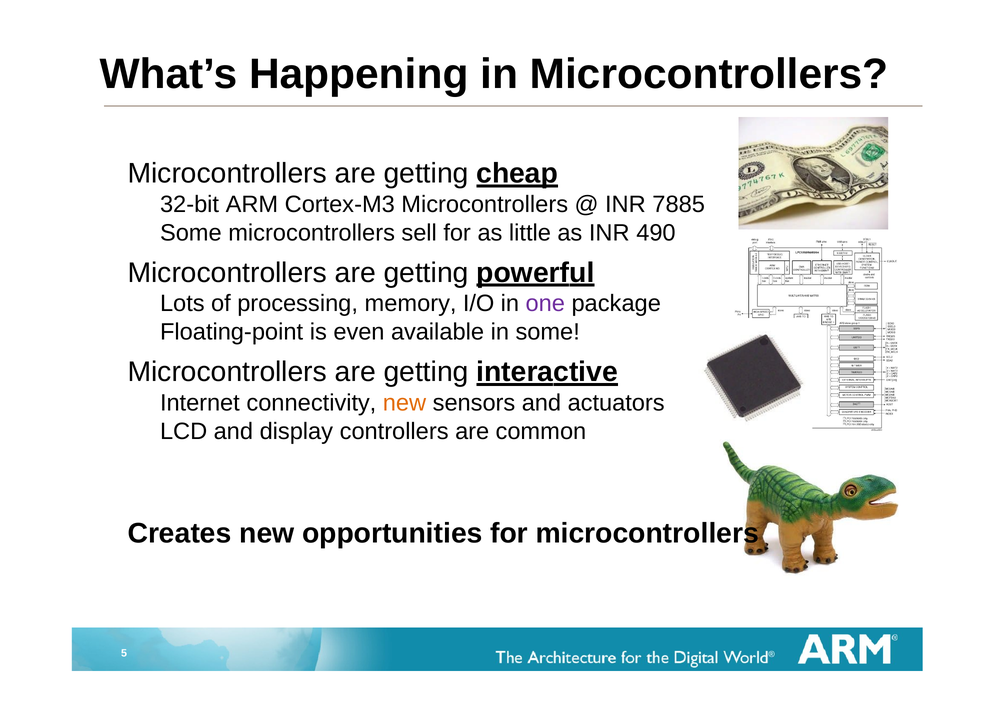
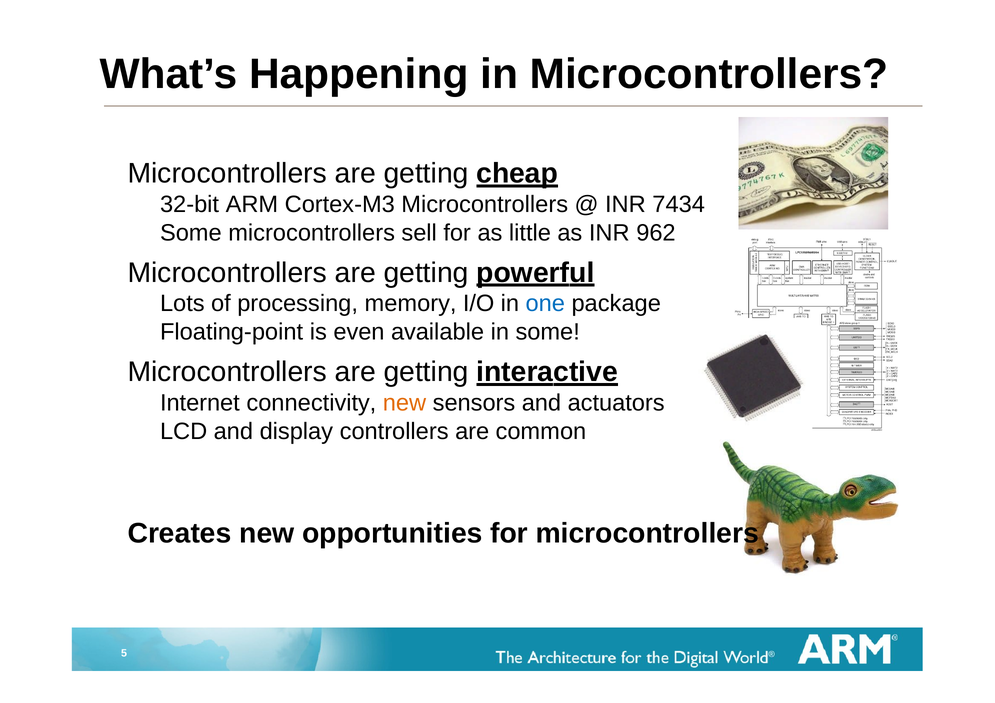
7885: 7885 -> 7434 (679, 204)
490: 490 -> 962 (656, 233)
one colour: purple -> blue (545, 304)
